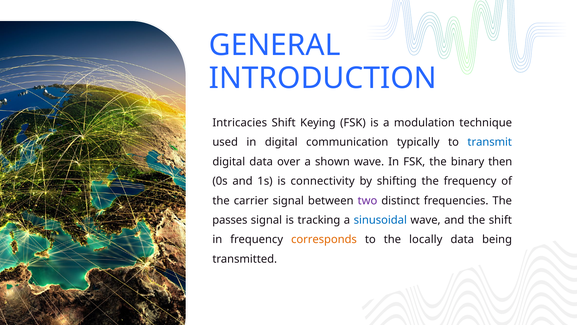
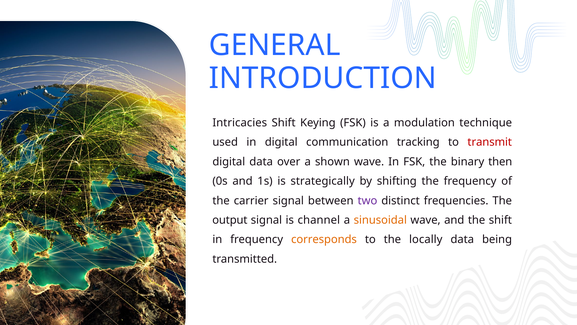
typically: typically -> tracking (418, 142)
transmit colour: blue -> red (490, 142)
connectivity: connectivity -> strategically (323, 181)
passes: passes -> output (230, 220)
tracking: tracking -> channel (319, 220)
sinusoidal colour: blue -> orange (380, 220)
